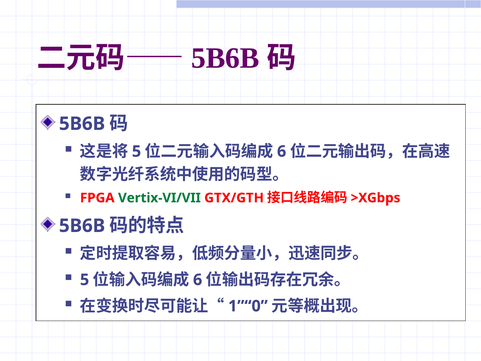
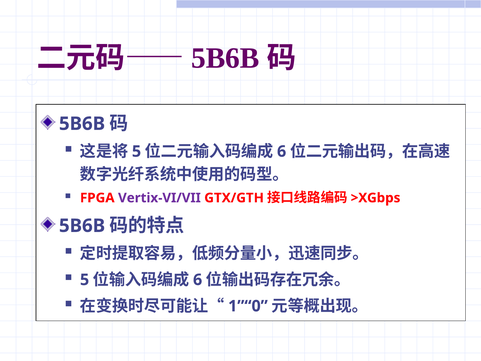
Vertix-VI/VII colour: green -> purple (159, 198)
